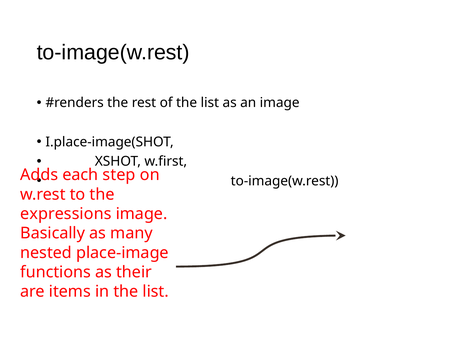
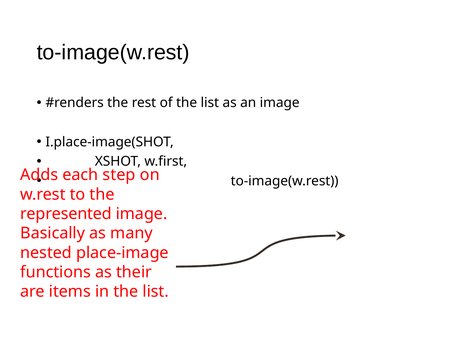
expressions: expressions -> represented (66, 214)
